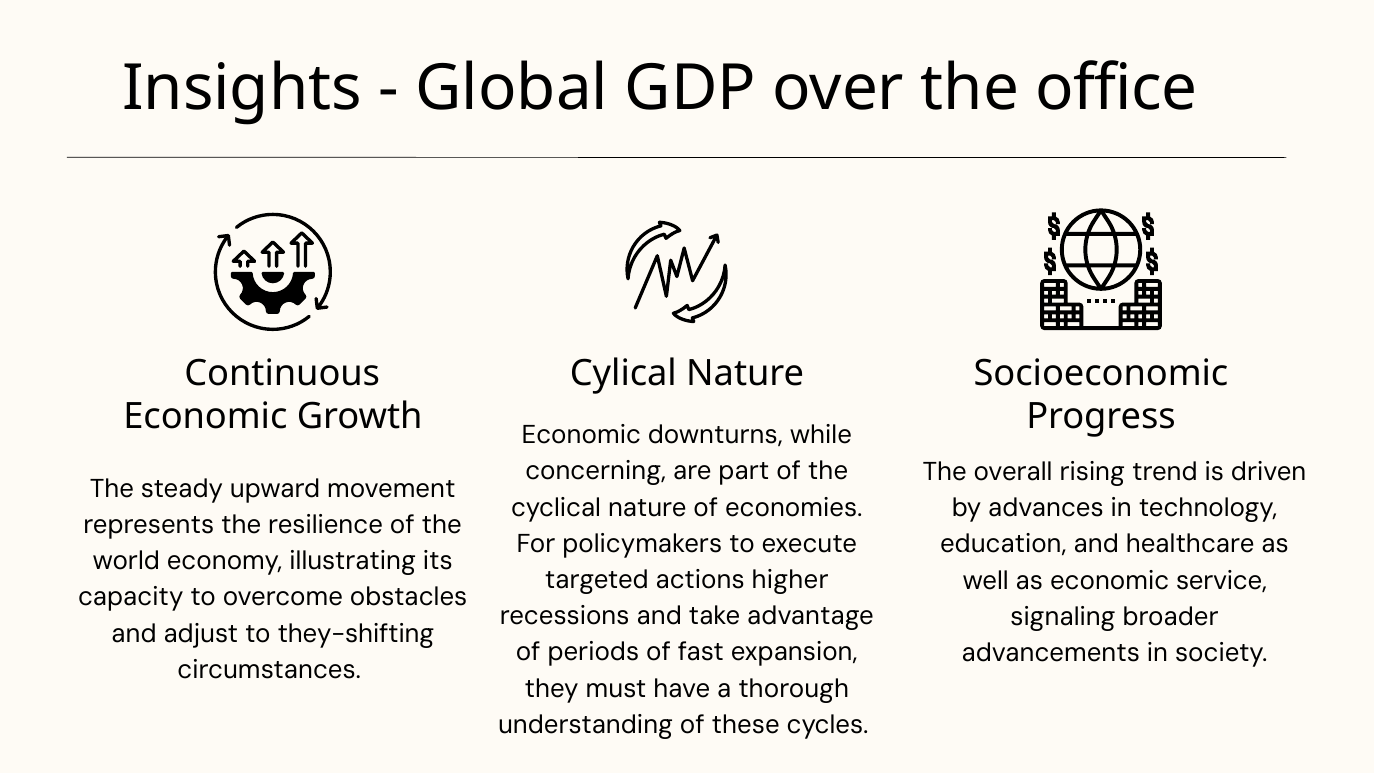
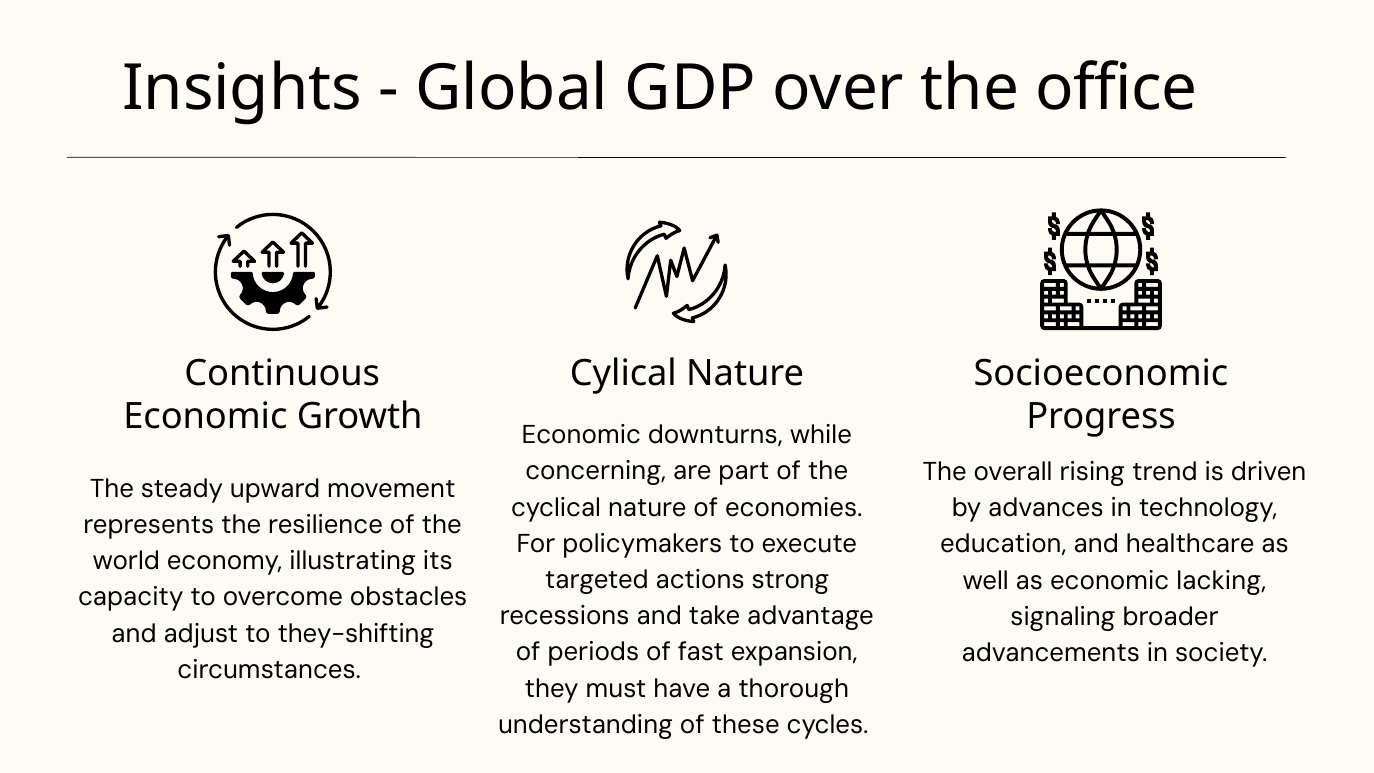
higher: higher -> strong (790, 580)
service: service -> lacking (1221, 580)
